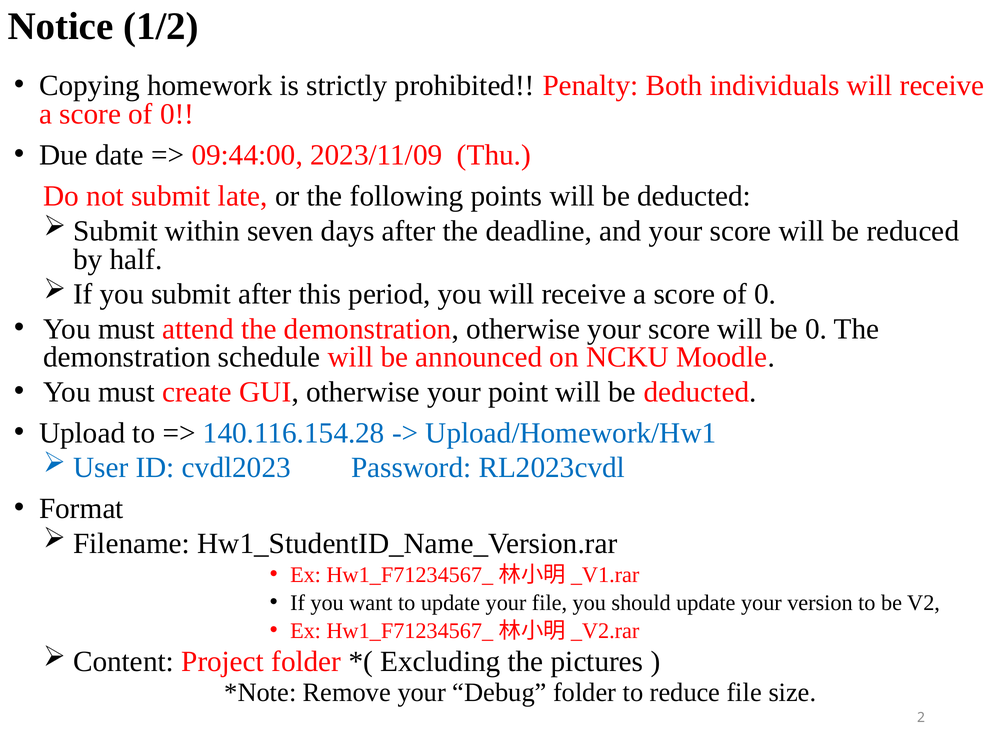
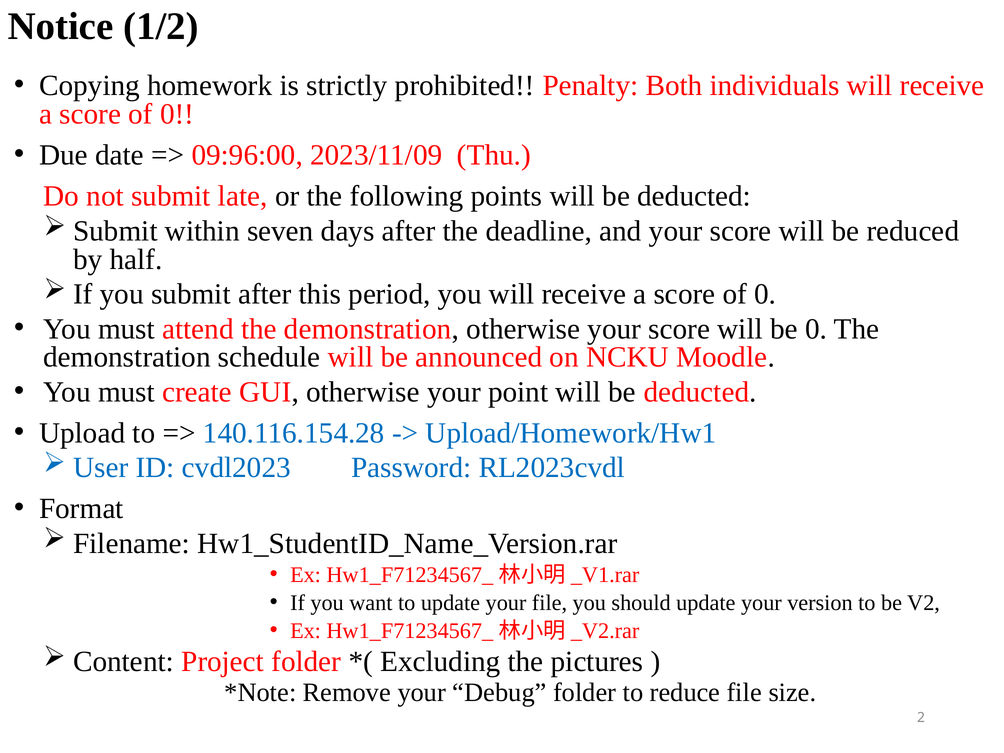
09:44:00: 09:44:00 -> 09:96:00 (247, 155)
